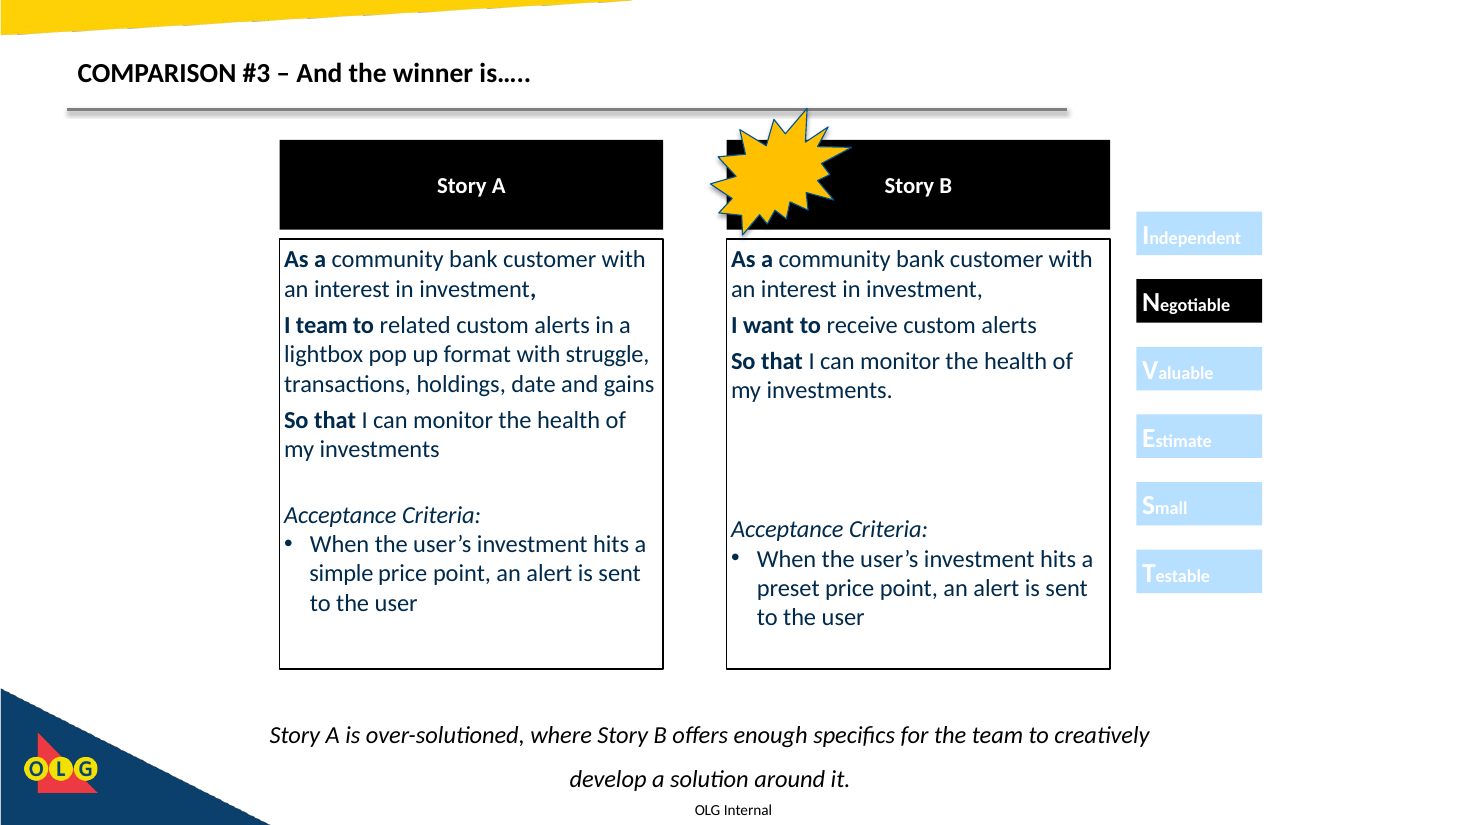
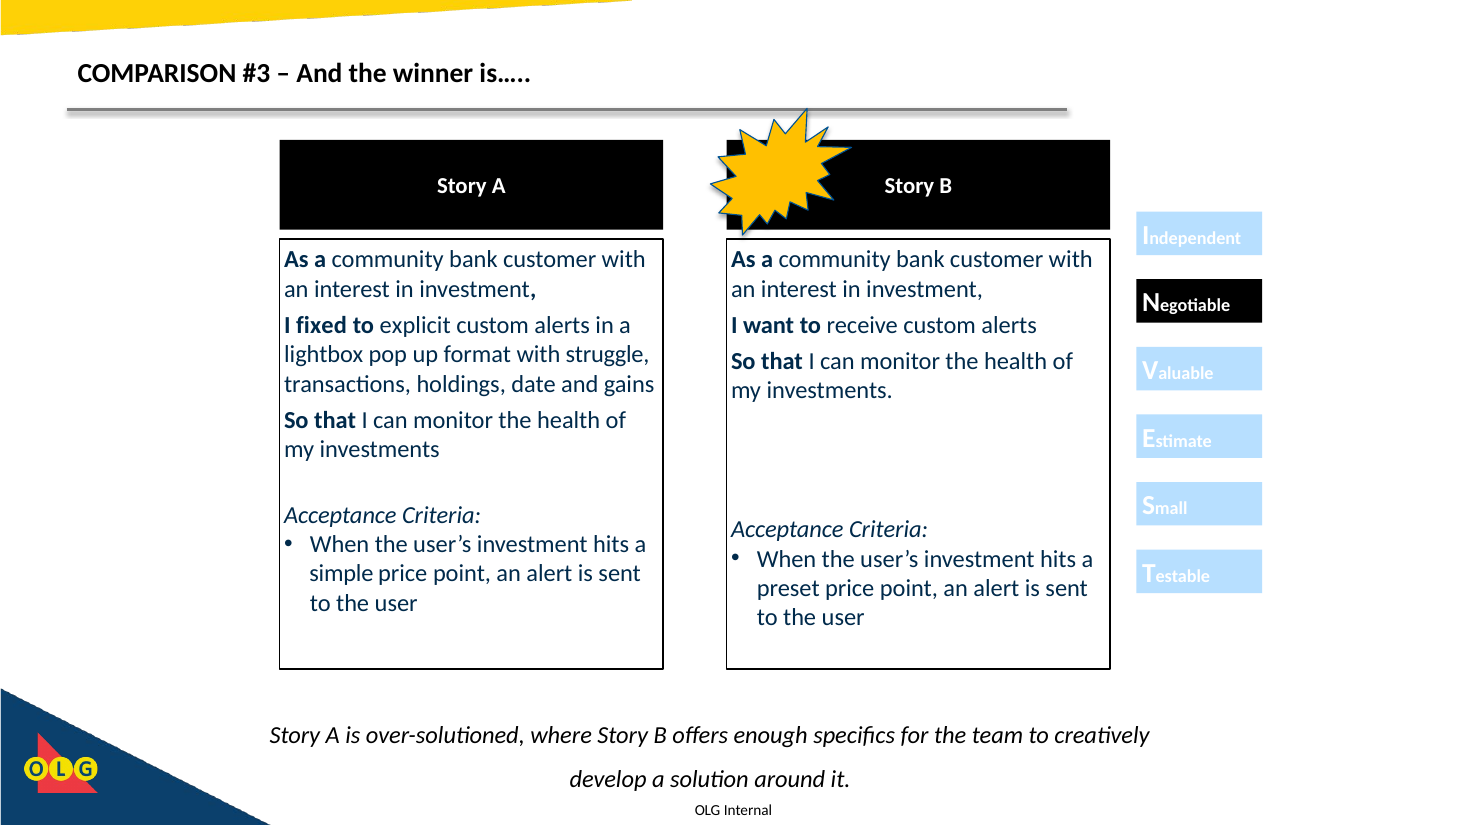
I team: team -> fixed (322, 325)
related: related -> explicit (415, 325)
